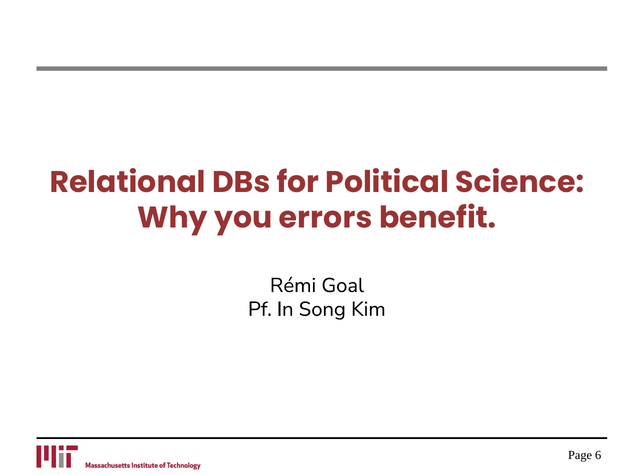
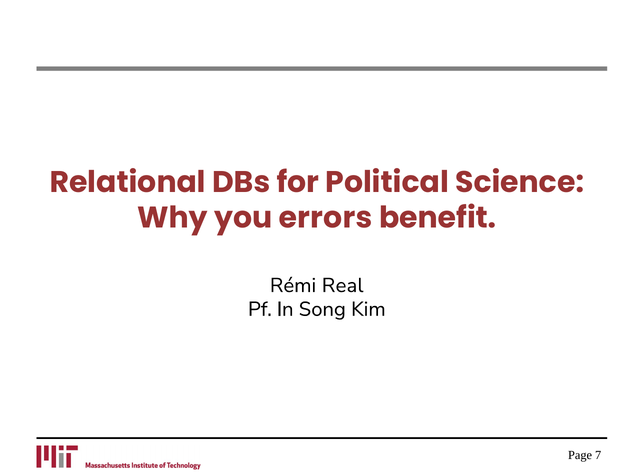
Goal: Goal -> Real (343, 286)
6: 6 -> 7 (598, 456)
